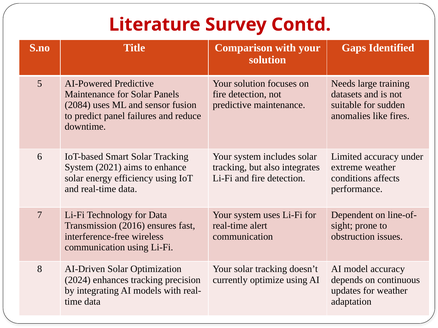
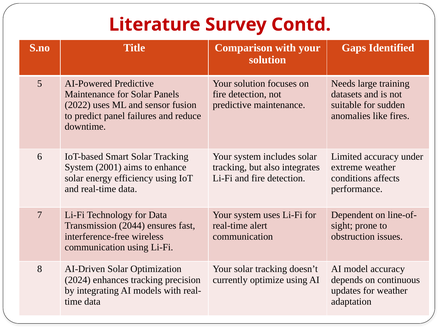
2084: 2084 -> 2022 (78, 105)
2021: 2021 -> 2001 (109, 168)
2016: 2016 -> 2044 (132, 226)
